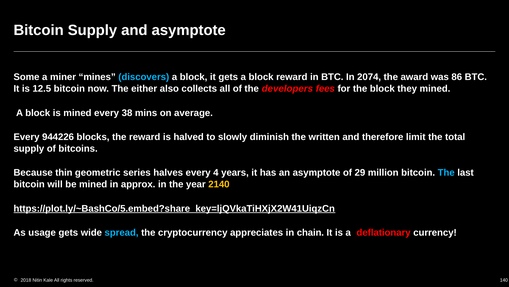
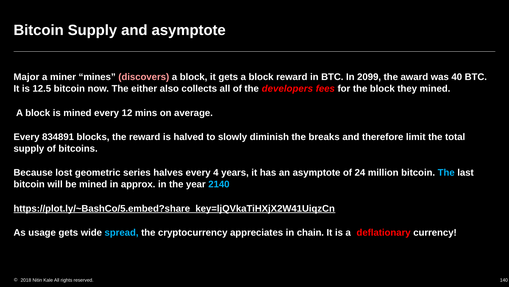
Some: Some -> Major (26, 77)
discovers colour: light blue -> pink (144, 77)
2074: 2074 -> 2099 (369, 77)
86: 86 -> 40 (457, 77)
38: 38 -> 12 (127, 113)
944226: 944226 -> 834891 (58, 137)
written: written -> breaks (324, 137)
thin: thin -> lost (64, 172)
29: 29 -> 24 (360, 172)
2140 colour: yellow -> light blue (219, 184)
